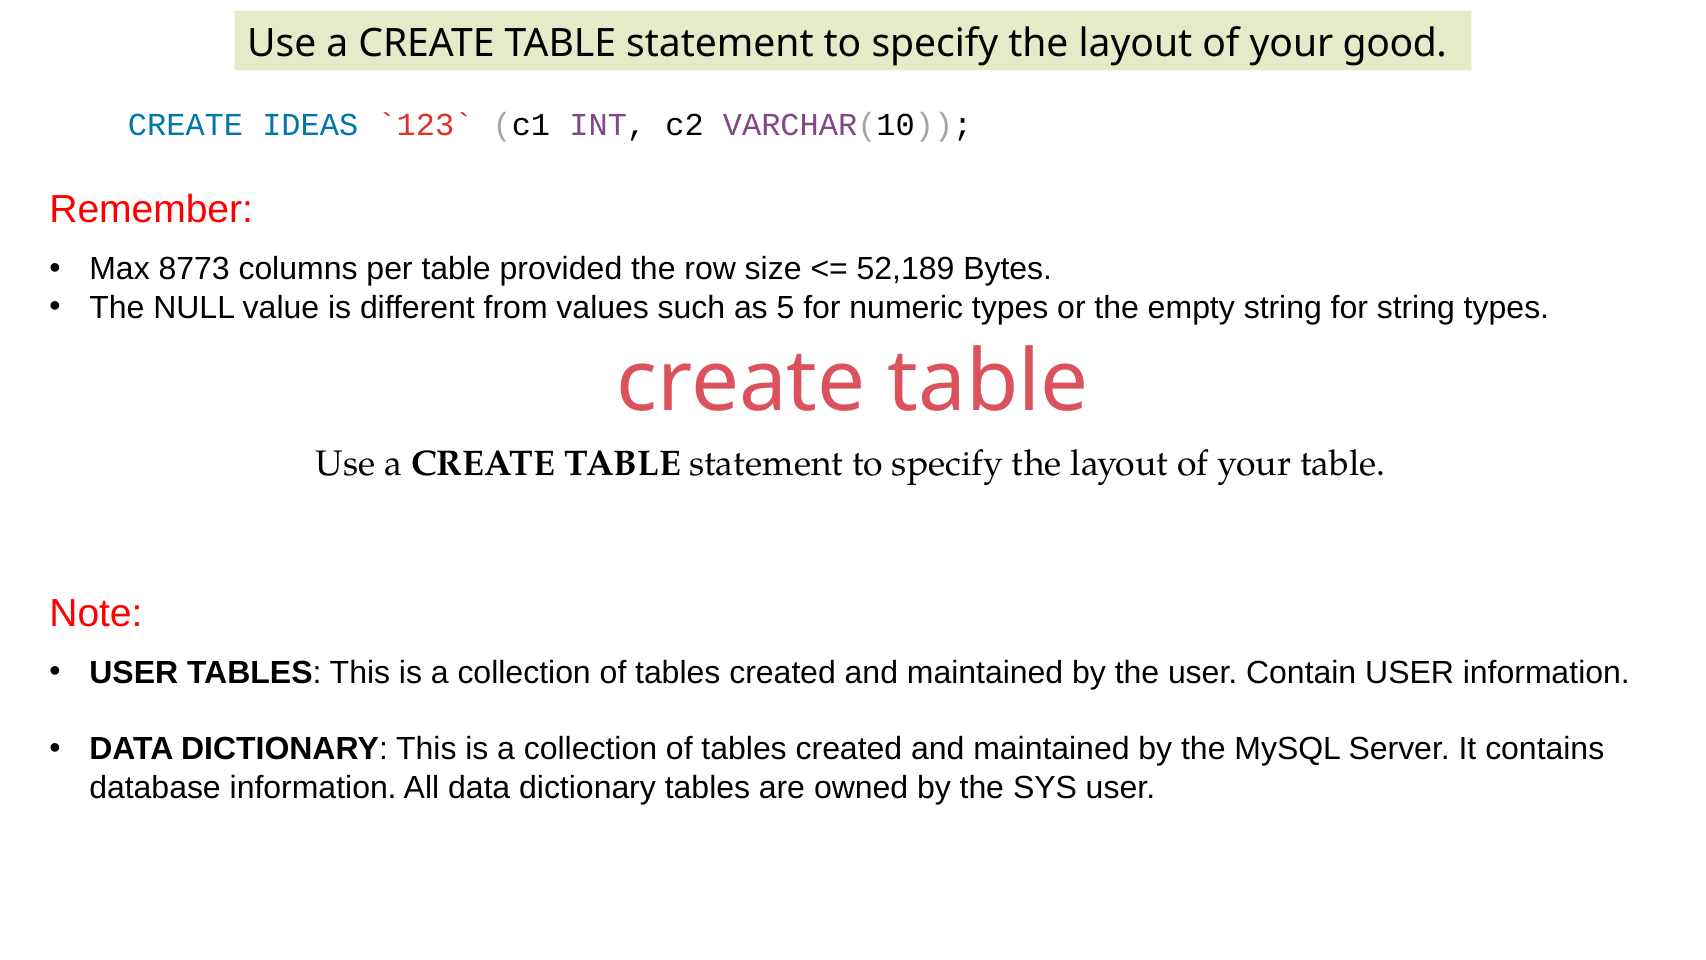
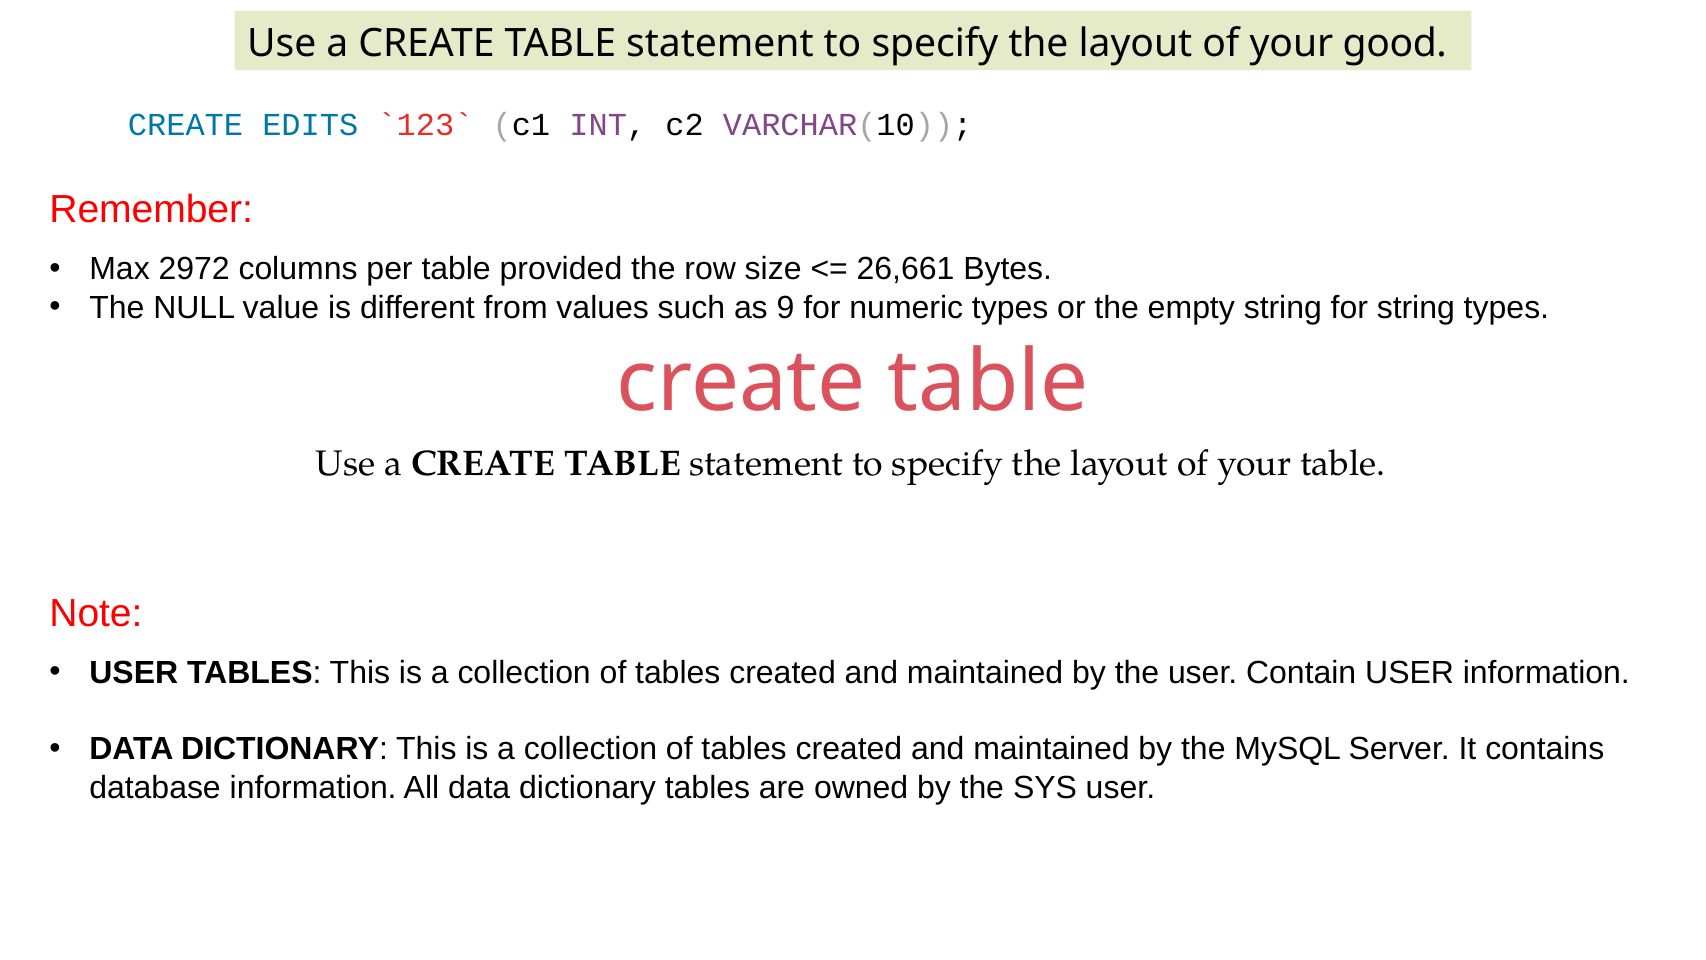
IDEAS: IDEAS -> EDITS (310, 125)
8773: 8773 -> 2972 (194, 269)
52,189: 52,189 -> 26,661 (905, 269)
5: 5 -> 9 (786, 308)
